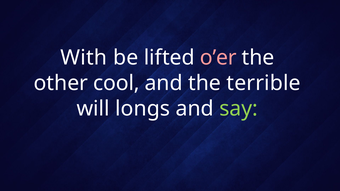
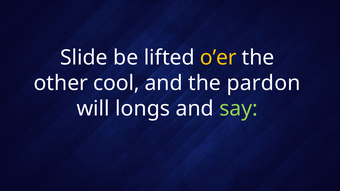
With: With -> Slide (84, 58)
o’er colour: pink -> yellow (218, 58)
terrible: terrible -> pardon (264, 83)
